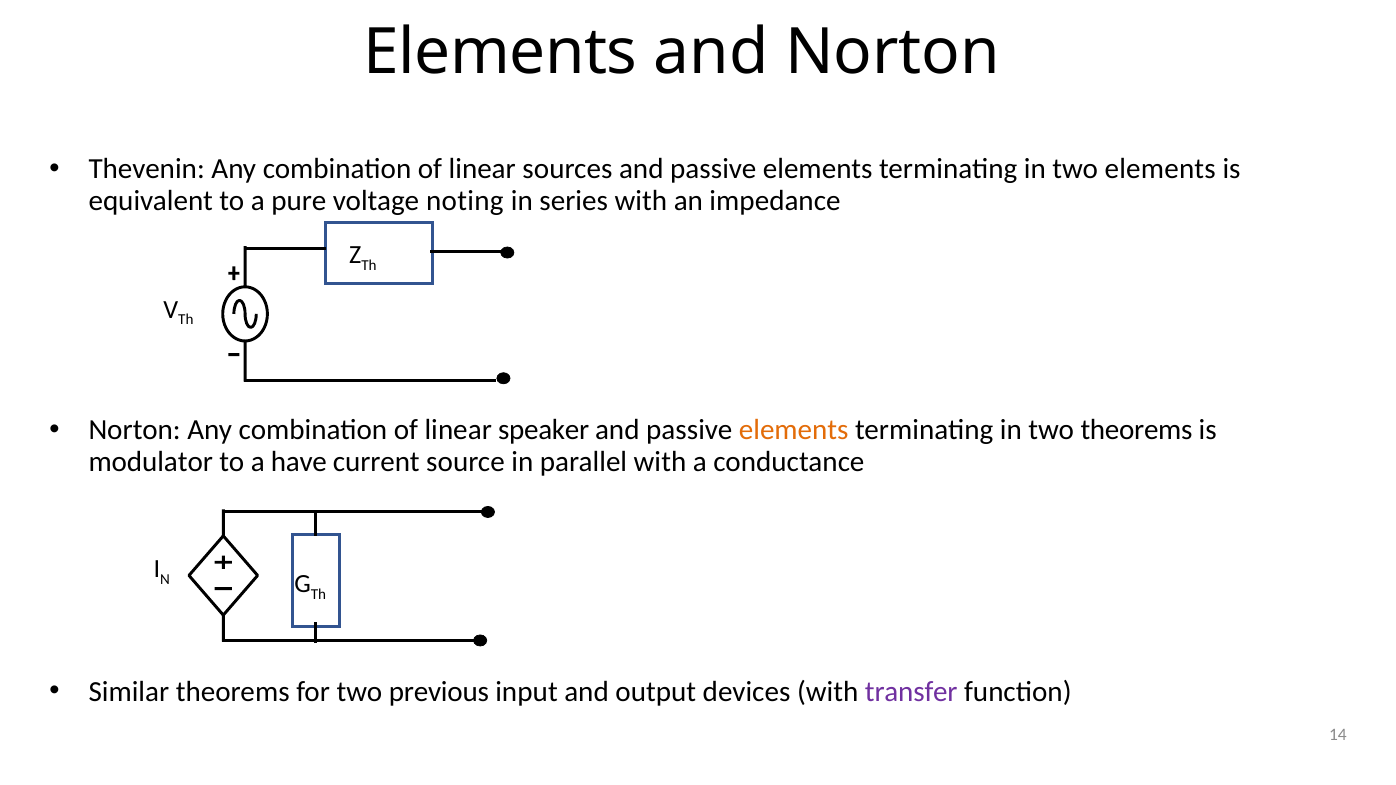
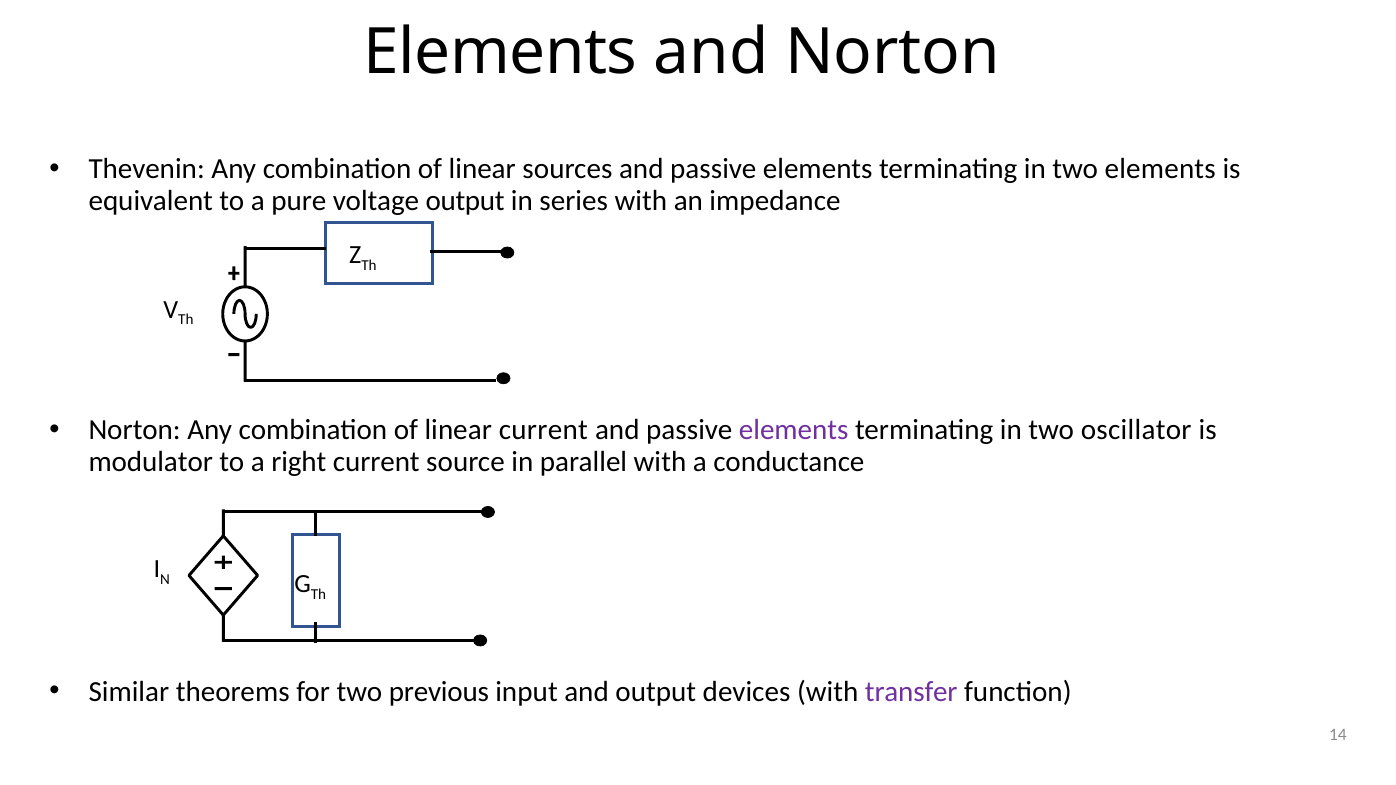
voltage noting: noting -> output (465, 201)
linear speaker: speaker -> current (543, 431)
elements colour: orange -> purple (794, 431)
two theorems: theorems -> oscillator (1136, 431)
have: have -> right (299, 462)
